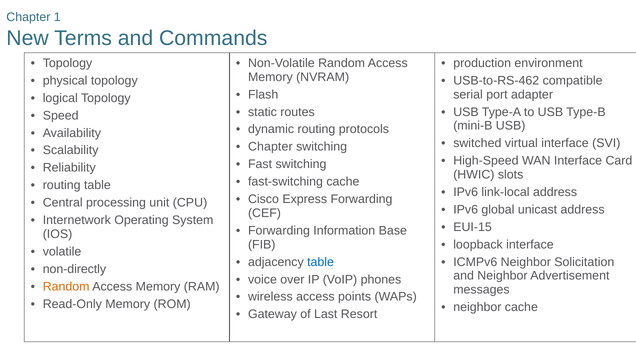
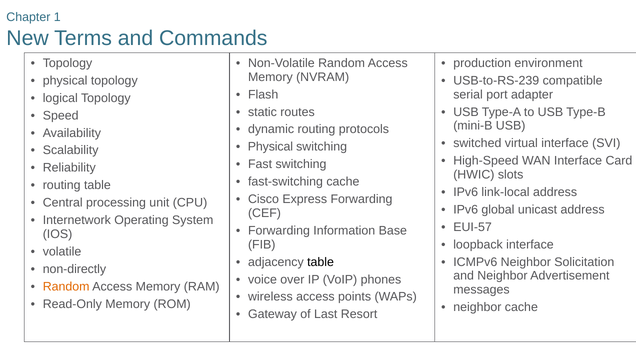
USB-to-RS-462: USB-to-RS-462 -> USB-to-RS-239 (496, 81)
Chapter: Chapter -> Physical (270, 147)
EUI-15: EUI-15 -> EUI-57 (473, 227)
table colour: blue -> black (321, 262)
